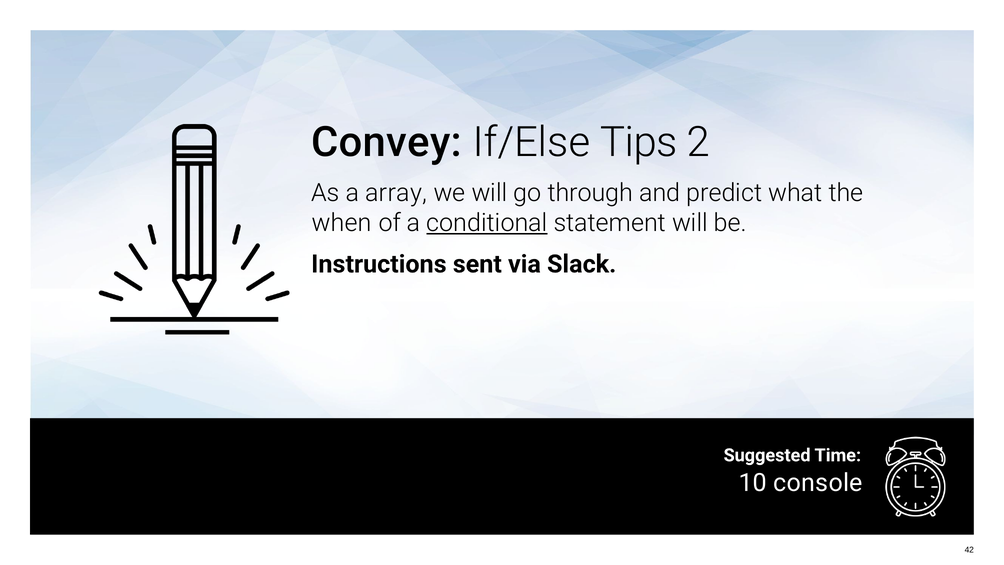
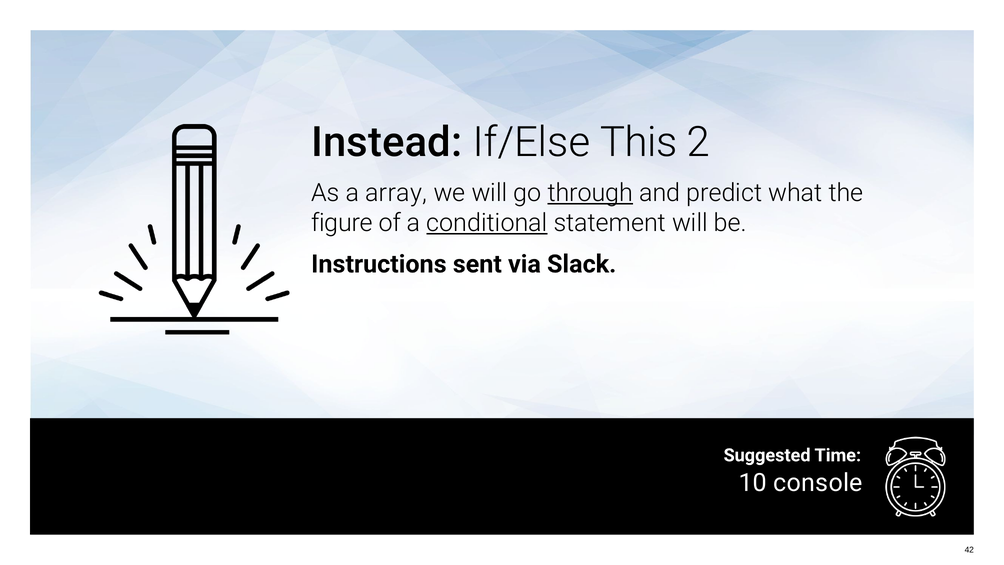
Convey: Convey -> Instead (387, 143)
Tips: Tips -> This (639, 143)
through underline: none -> present (590, 193)
when: when -> figure (342, 223)
